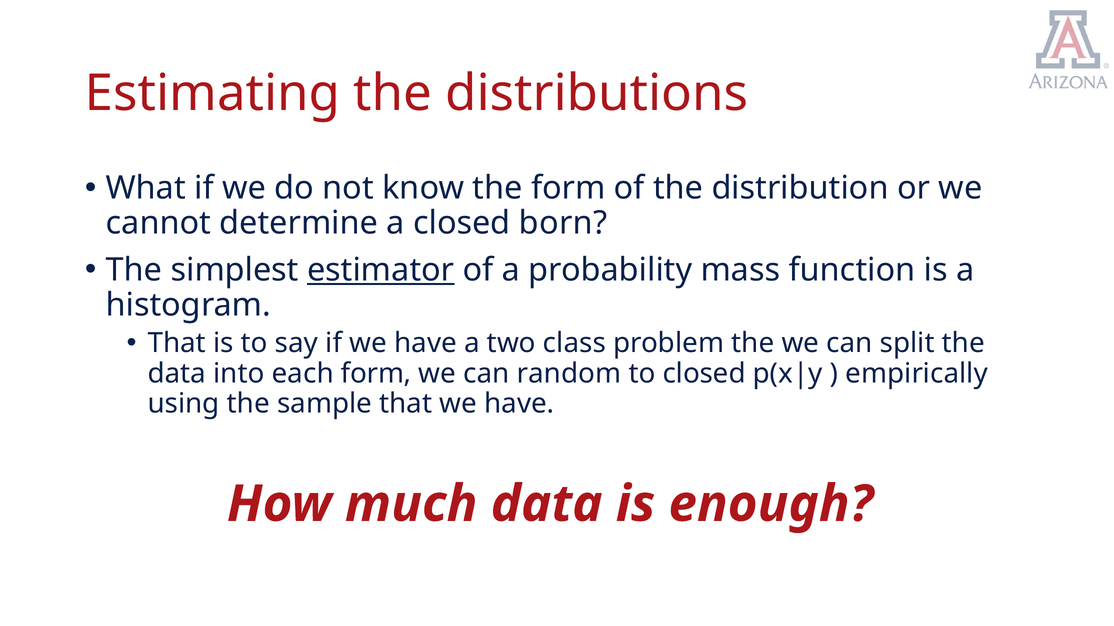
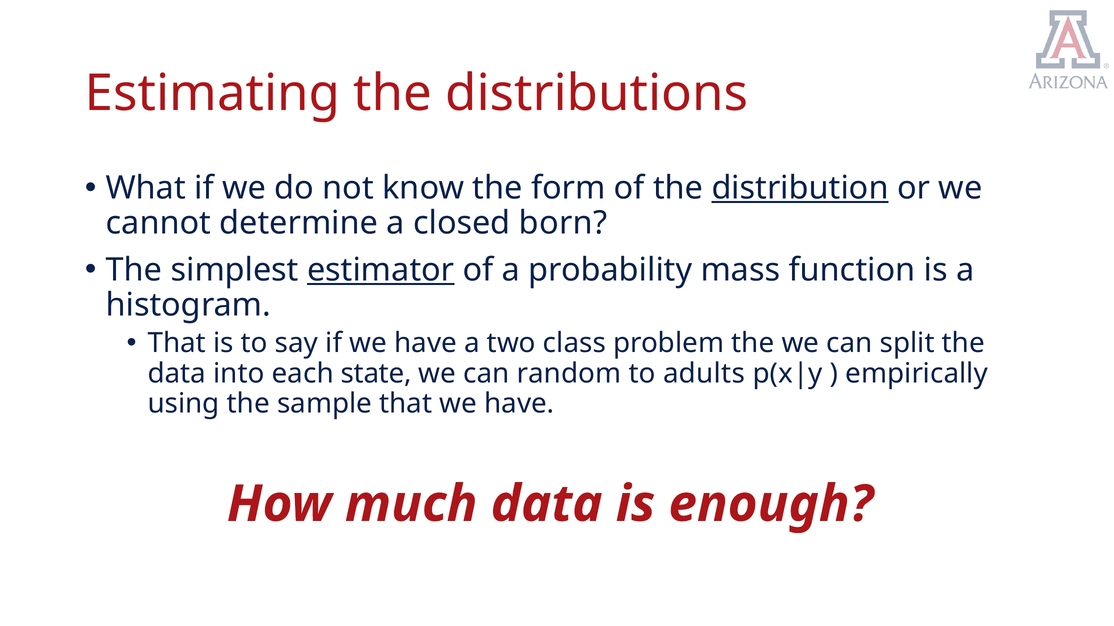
distribution underline: none -> present (800, 188)
each form: form -> state (376, 374)
to closed: closed -> adults (704, 374)
